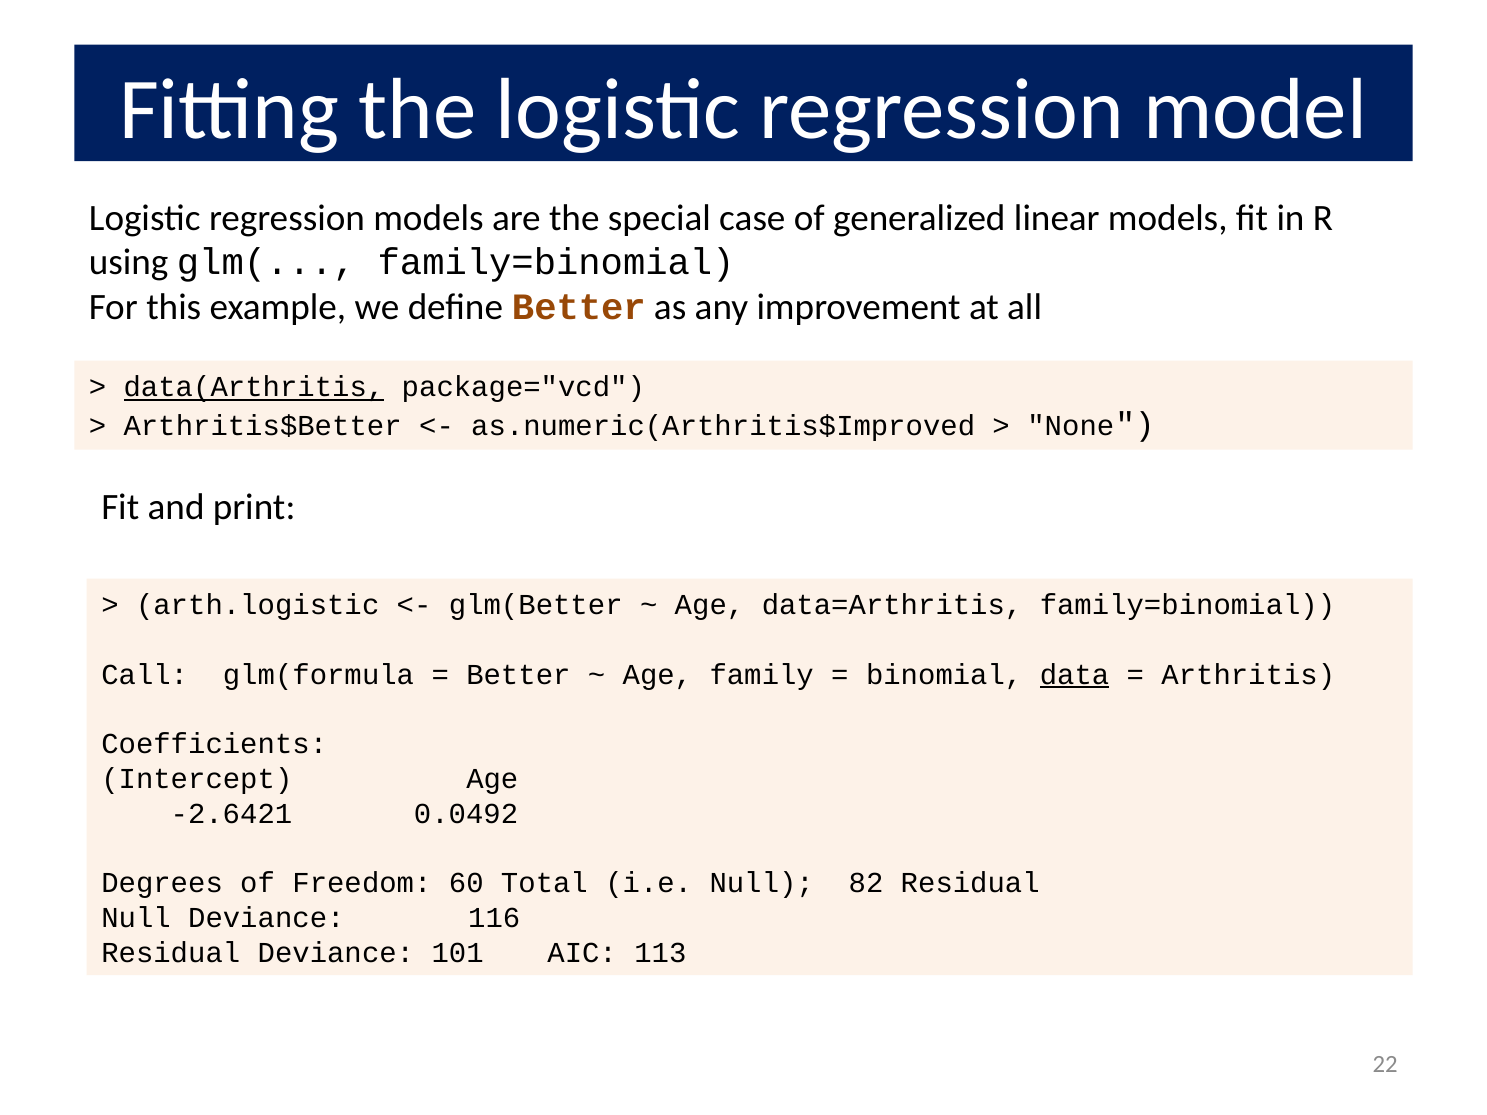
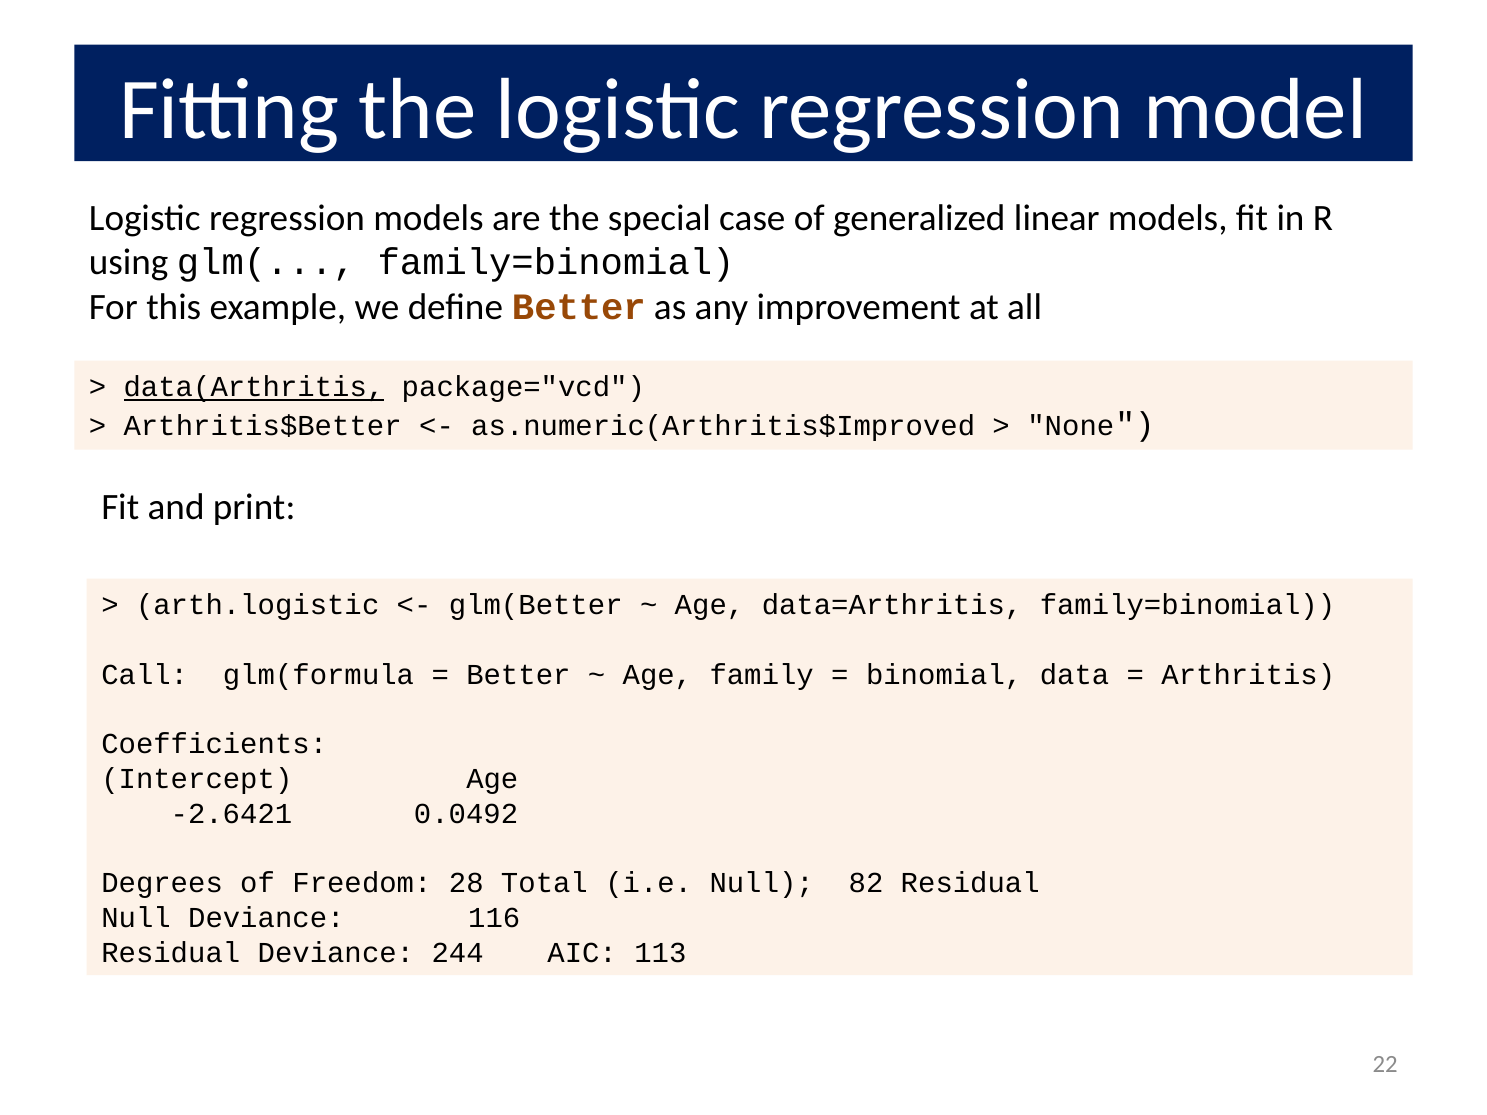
data underline: present -> none (1075, 675)
60: 60 -> 28 (466, 883)
101: 101 -> 244 (458, 953)
